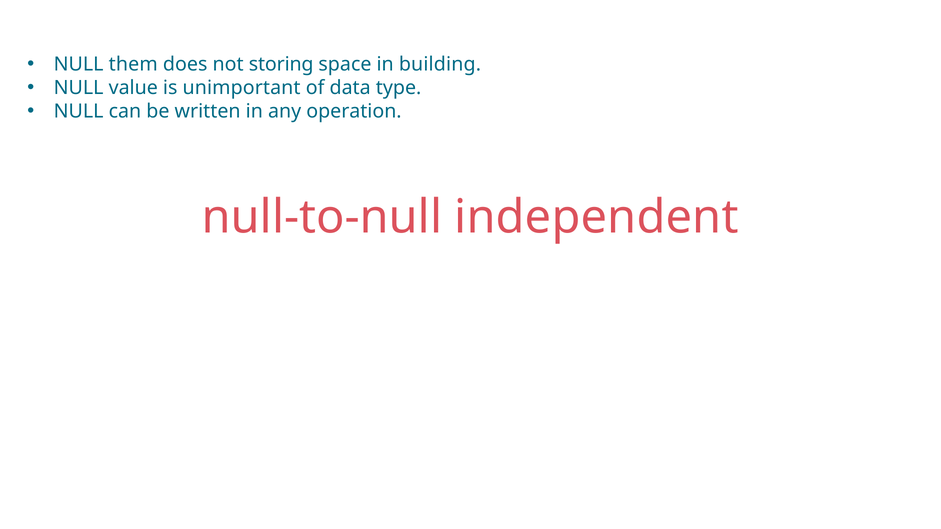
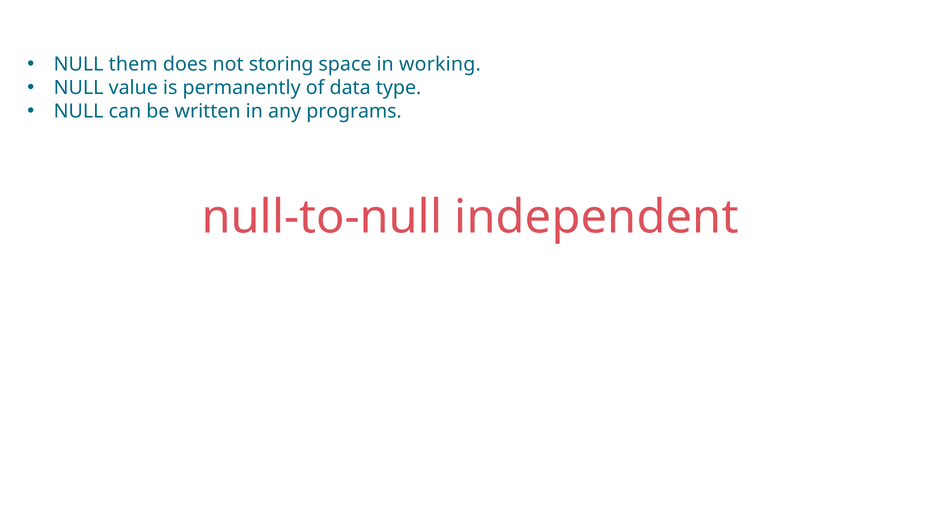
building: building -> working (440, 65)
unimportant: unimportant -> permanently (242, 88)
operation: operation -> programs (354, 112)
